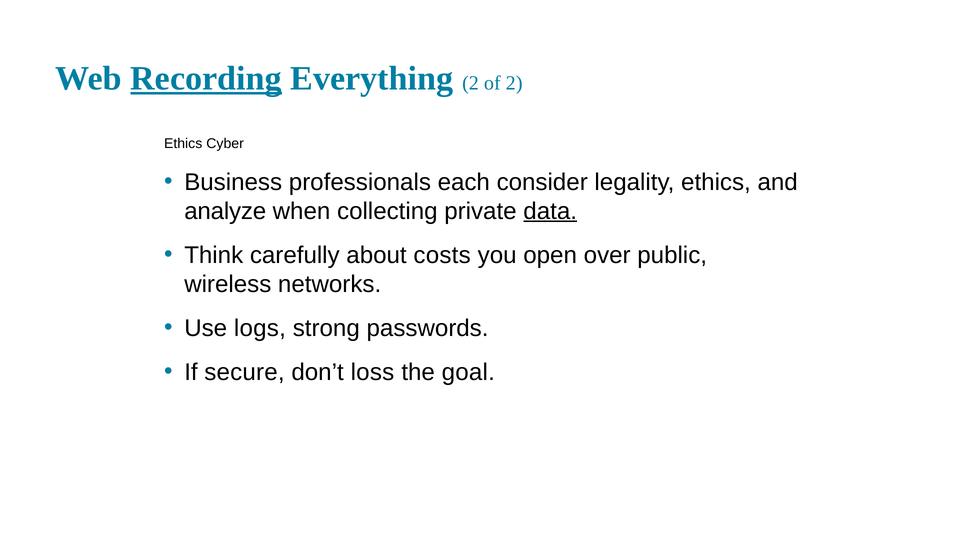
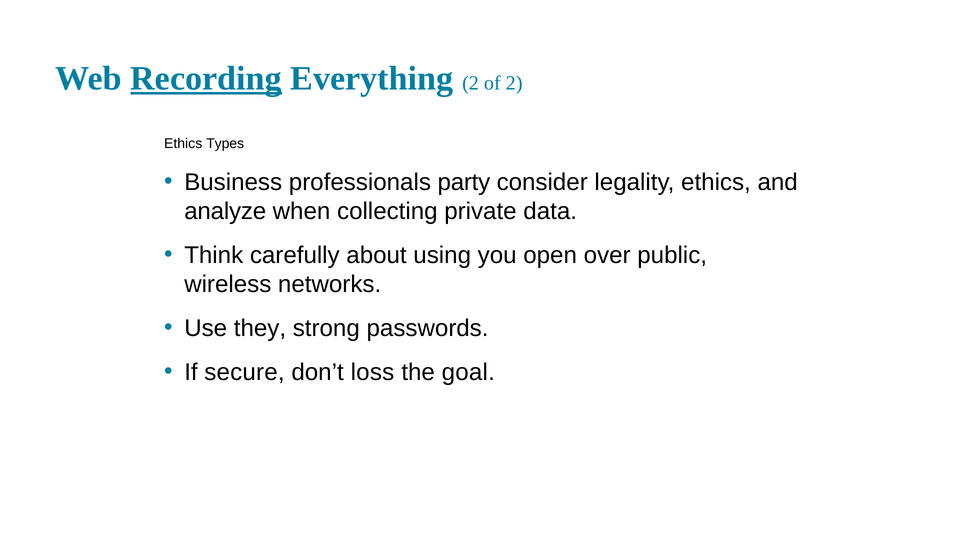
Cyber: Cyber -> Types (225, 143)
each: each -> party (464, 182)
data underline: present -> none (550, 211)
costs: costs -> using (442, 255)
logs: logs -> they (260, 328)
